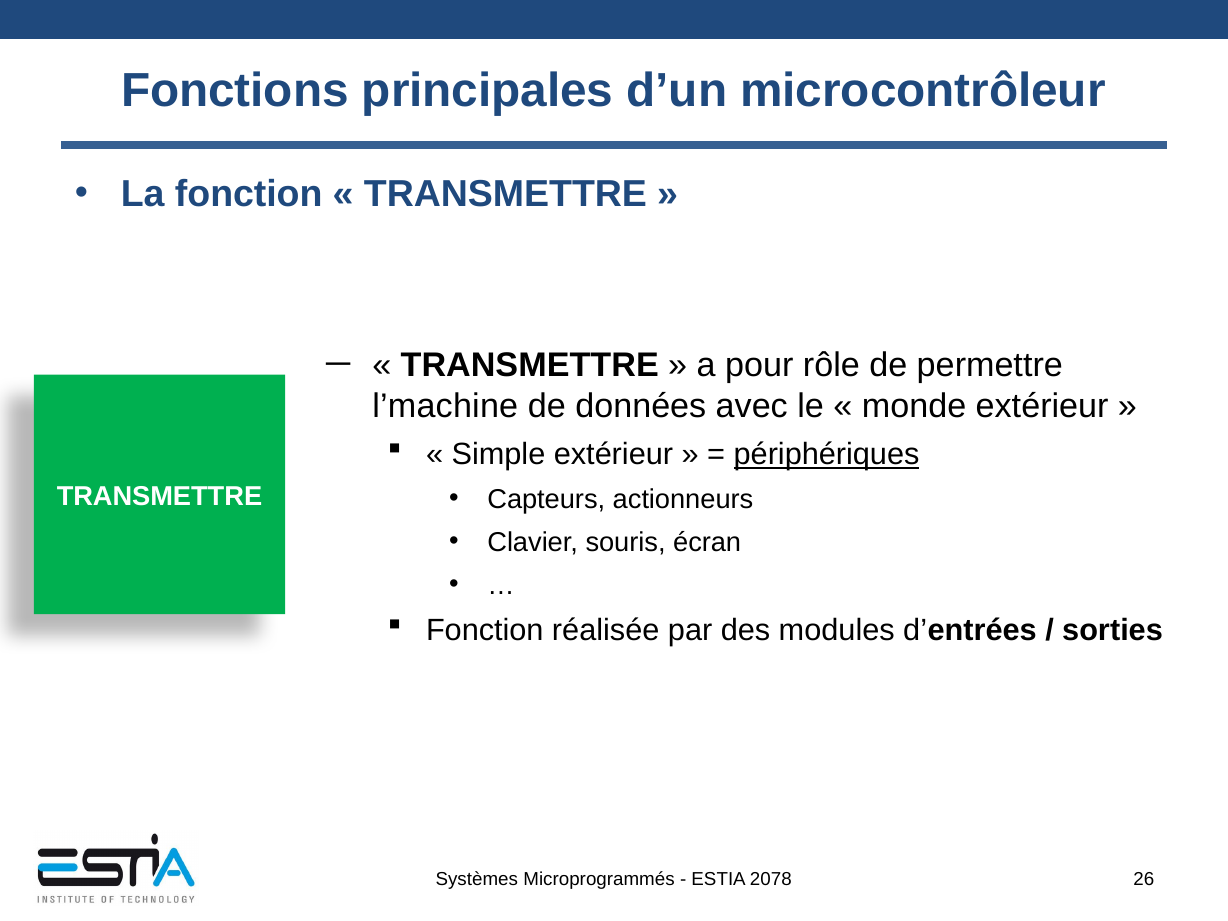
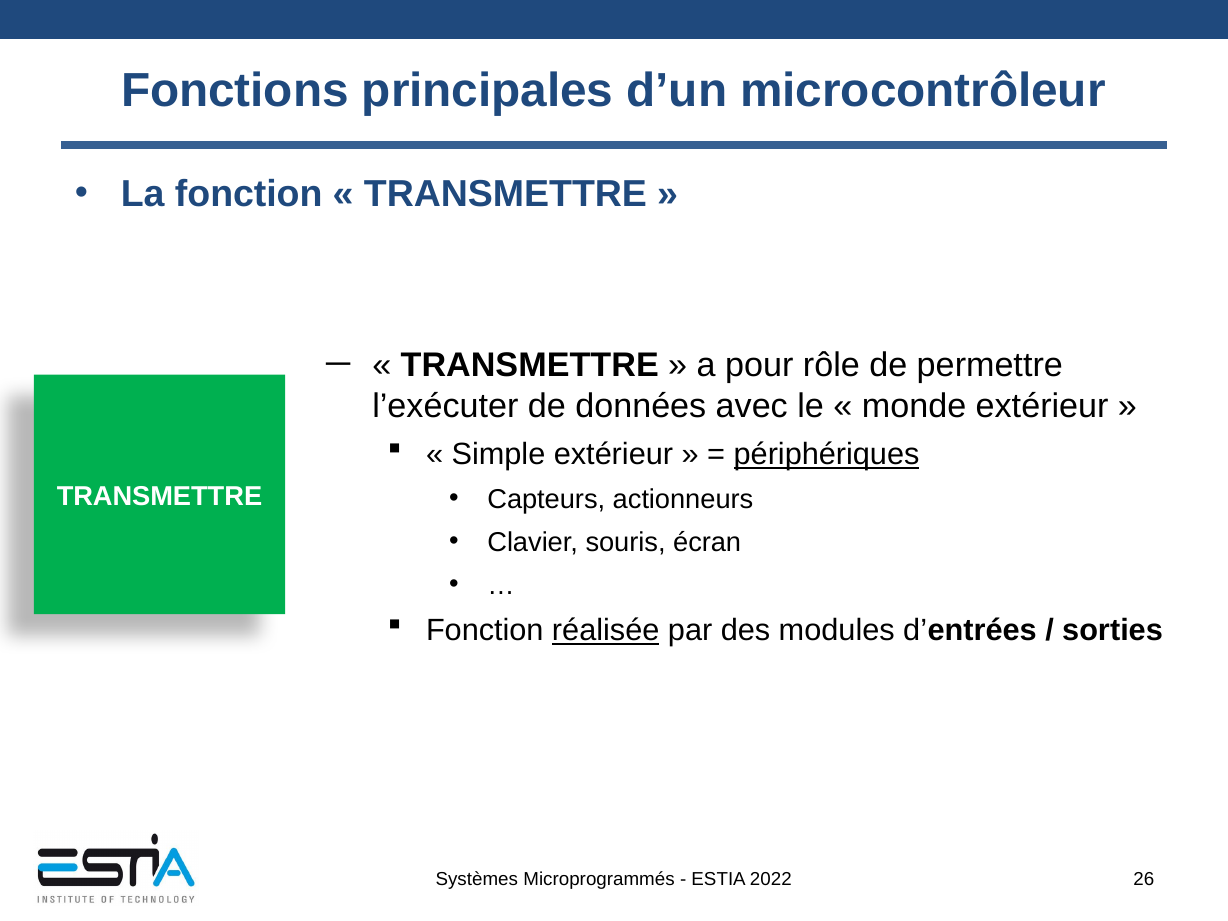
l’machine: l’machine -> l’exécuter (445, 406)
réalisée underline: none -> present (606, 631)
2078: 2078 -> 2022 (771, 879)
